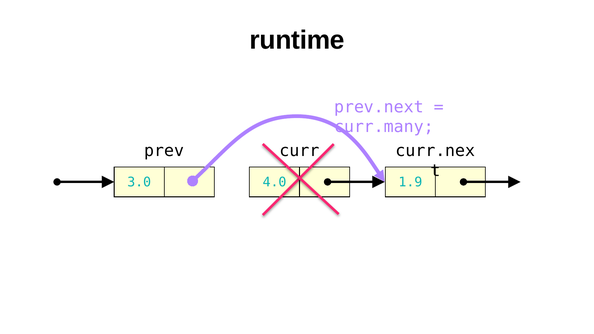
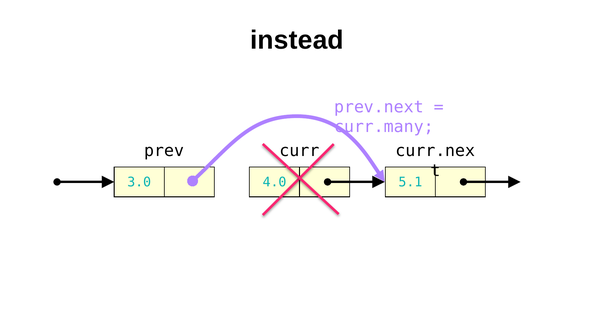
runtime: runtime -> instead (297, 40)
1.9: 1.9 -> 5.1 (410, 182)
